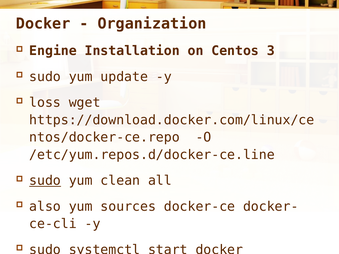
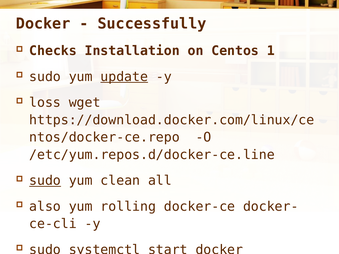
Organization: Organization -> Successfully (152, 24)
Engine: Engine -> Checks (53, 51)
3: 3 -> 1 (271, 51)
update underline: none -> present (124, 77)
sources: sources -> rolling (128, 207)
